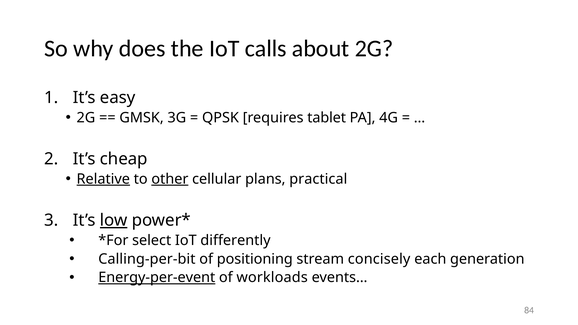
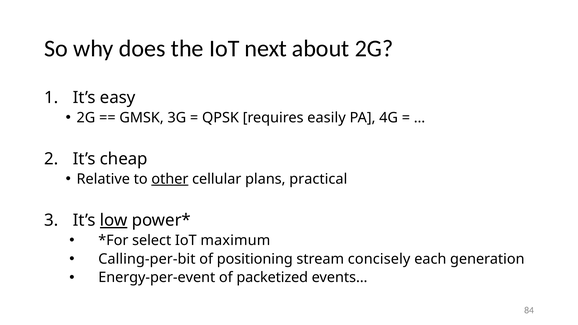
calls: calls -> next (266, 49)
tablet: tablet -> easily (327, 118)
Relative underline: present -> none (103, 179)
differently: differently -> maximum (235, 240)
Energy-per-event underline: present -> none (157, 278)
workloads: workloads -> packetized (272, 278)
